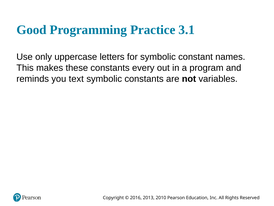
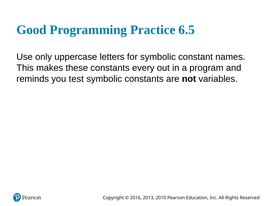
3.1: 3.1 -> 6.5 (187, 30)
text: text -> test (76, 79)
